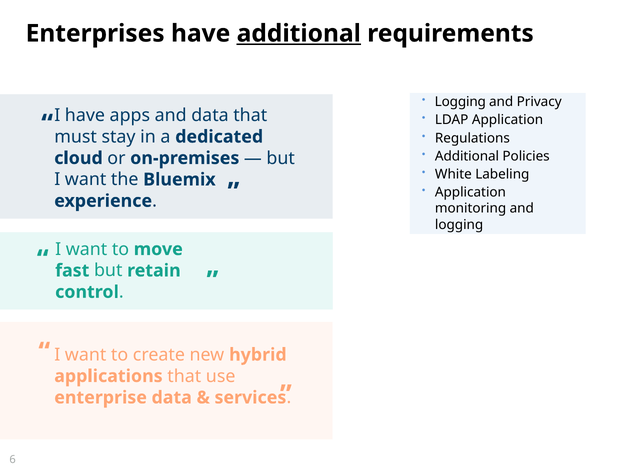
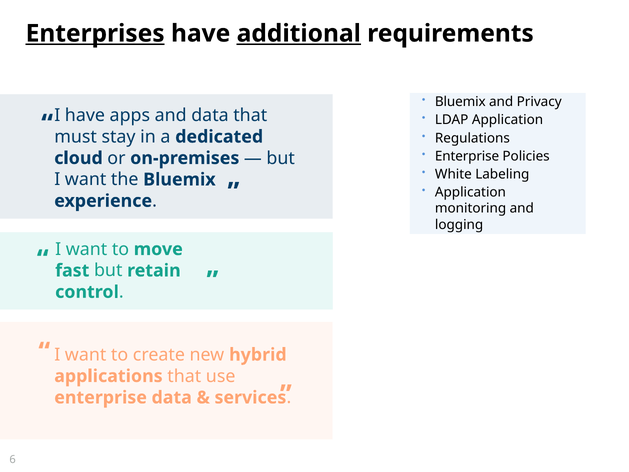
Enterprises underline: none -> present (95, 33)
Logging: Logging -> Bluemix (460, 102)
Additional: Additional -> Enterprise (467, 156)
